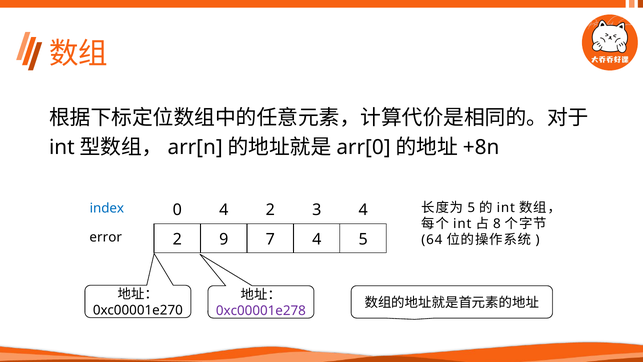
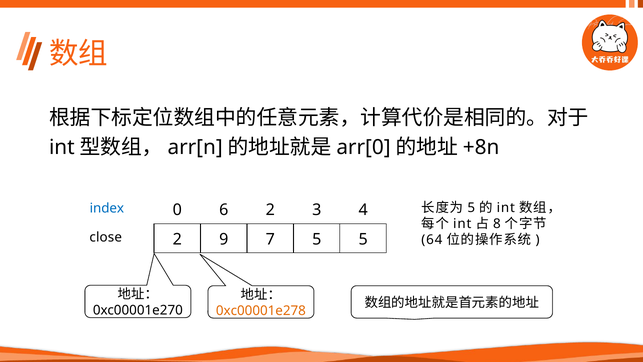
0 4: 4 -> 6 (224, 210)
error: error -> close (106, 237)
7 4: 4 -> 5 (317, 239)
0xc00001e278 colour: purple -> orange (261, 311)
